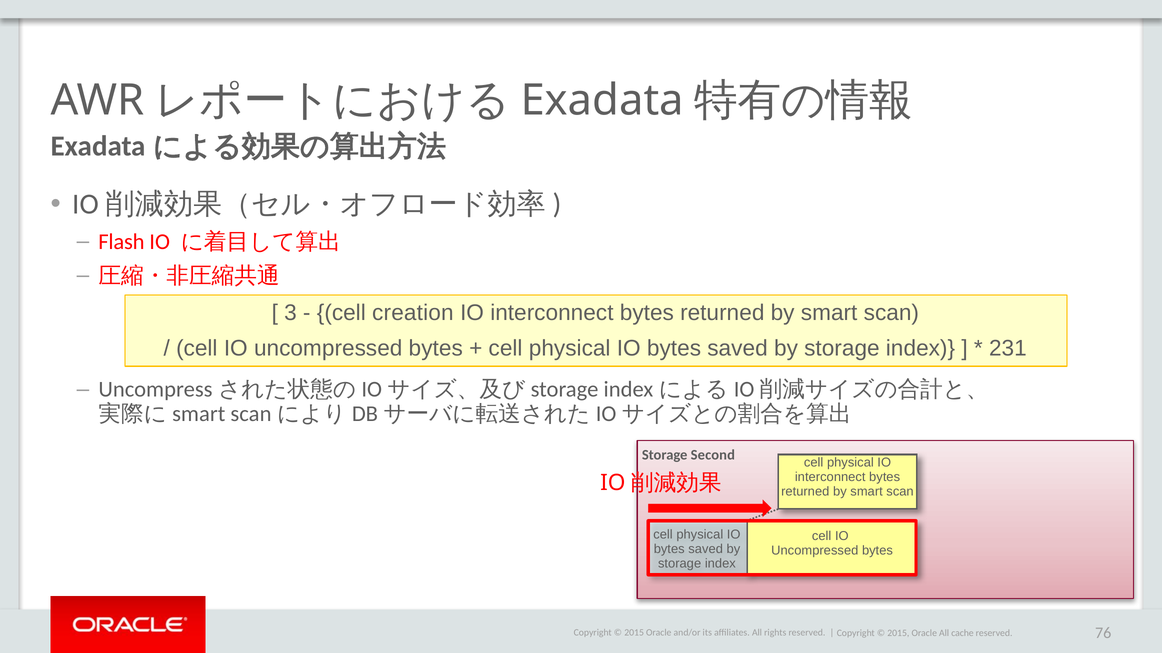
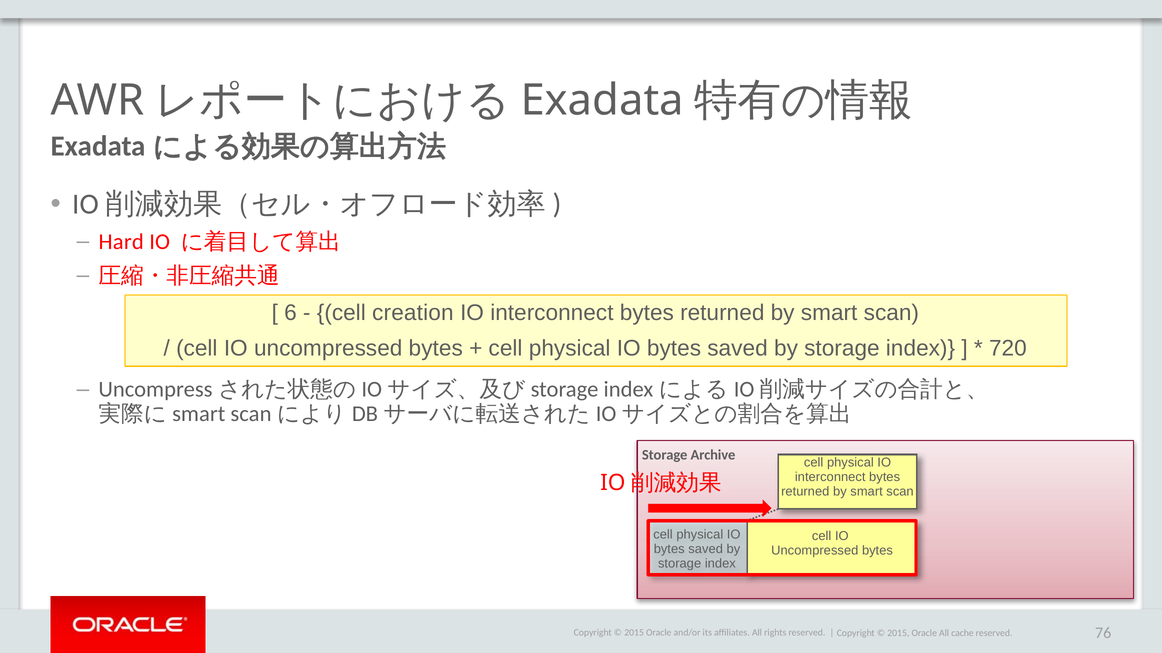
Flash: Flash -> Hard (121, 242)
3: 3 -> 6 (290, 313)
231: 231 -> 720 (1008, 349)
Second: Second -> Archive (713, 455)
